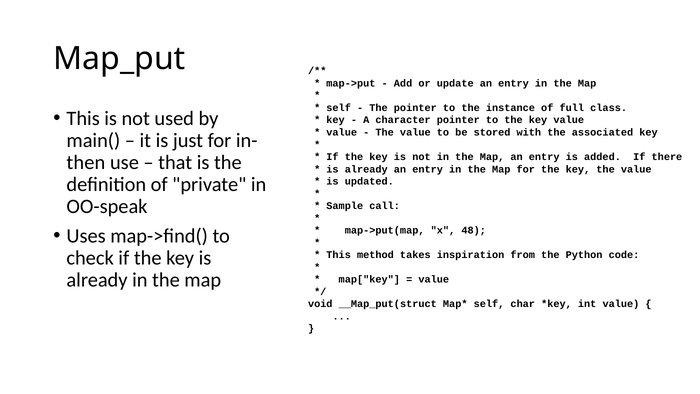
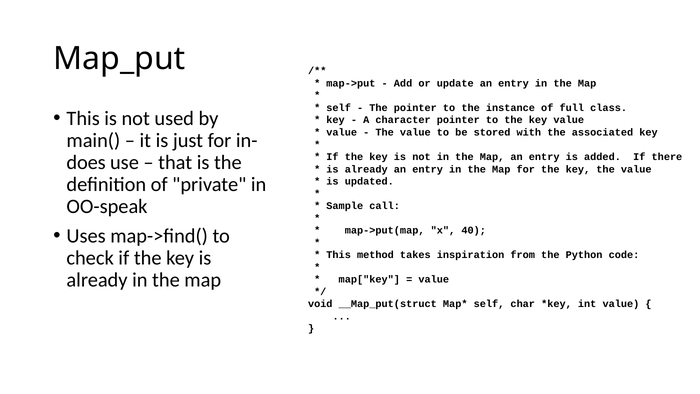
then: then -> does (86, 162)
48: 48 -> 40 (474, 230)
